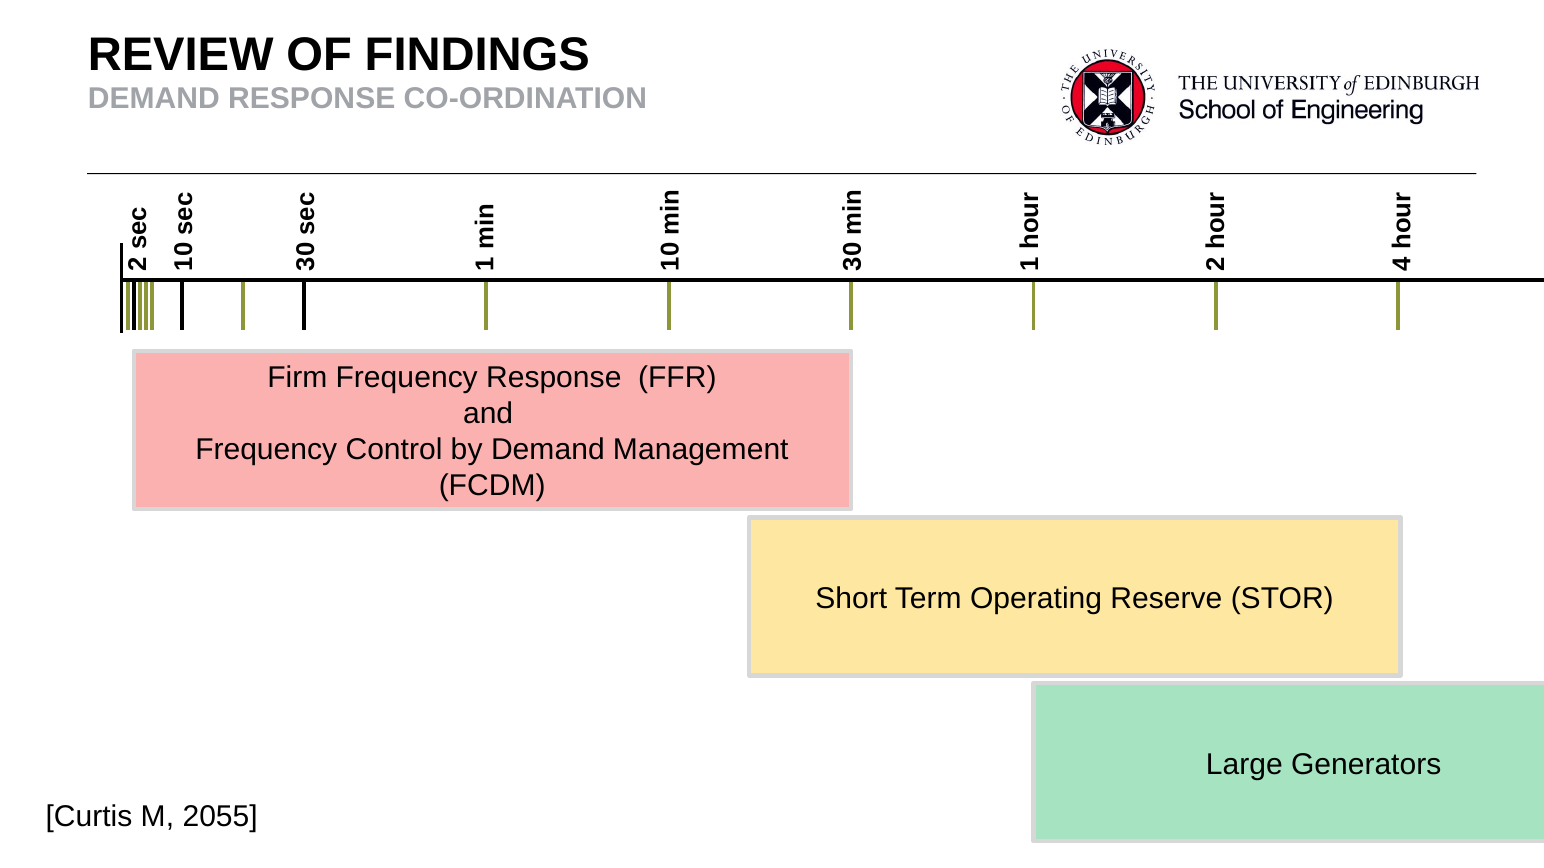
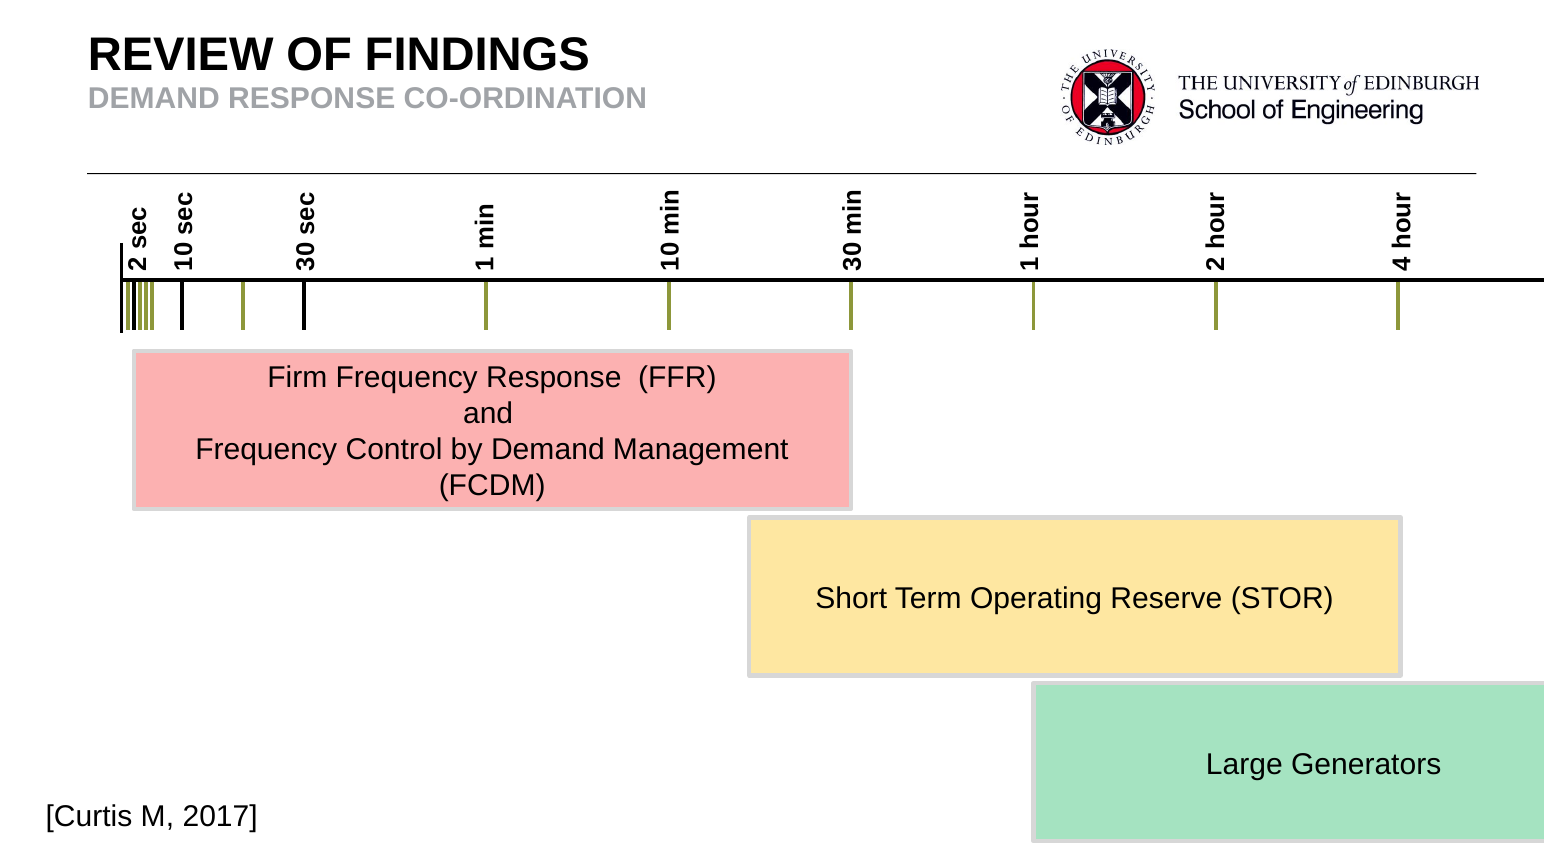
2055: 2055 -> 2017 (220, 817)
